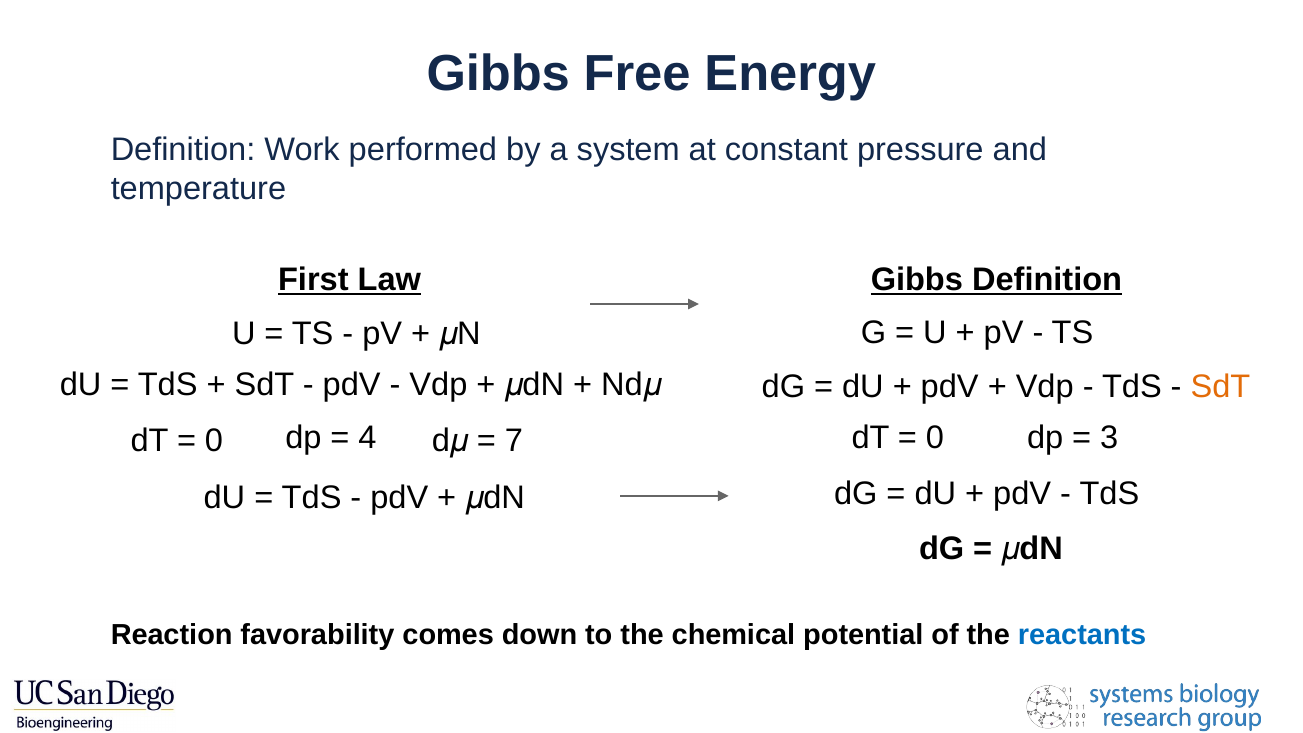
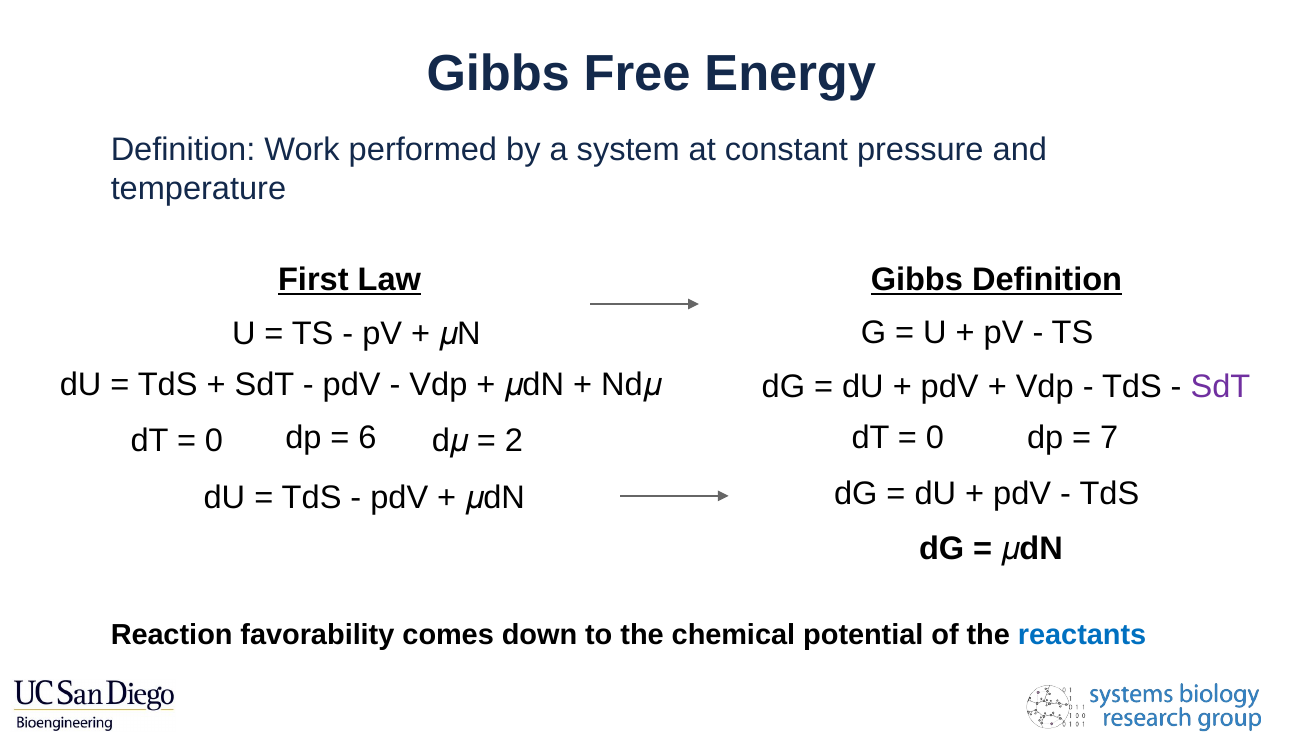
SdT colour: orange -> purple (1220, 387)
3: 3 -> 7 (1109, 438)
4: 4 -> 6 (367, 438)
7: 7 -> 2 (514, 441)
